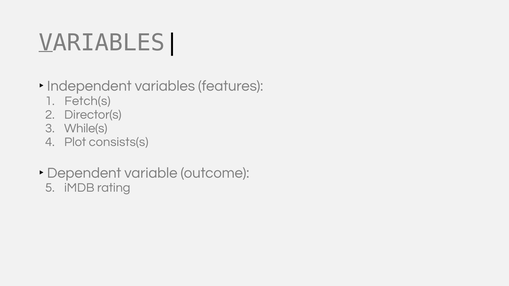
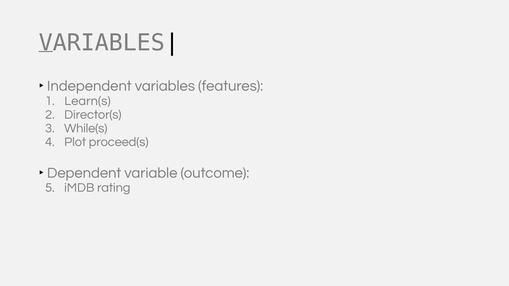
Fetch(s: Fetch(s -> Learn(s (88, 101)
consists(s: consists(s -> proceed(s (119, 142)
